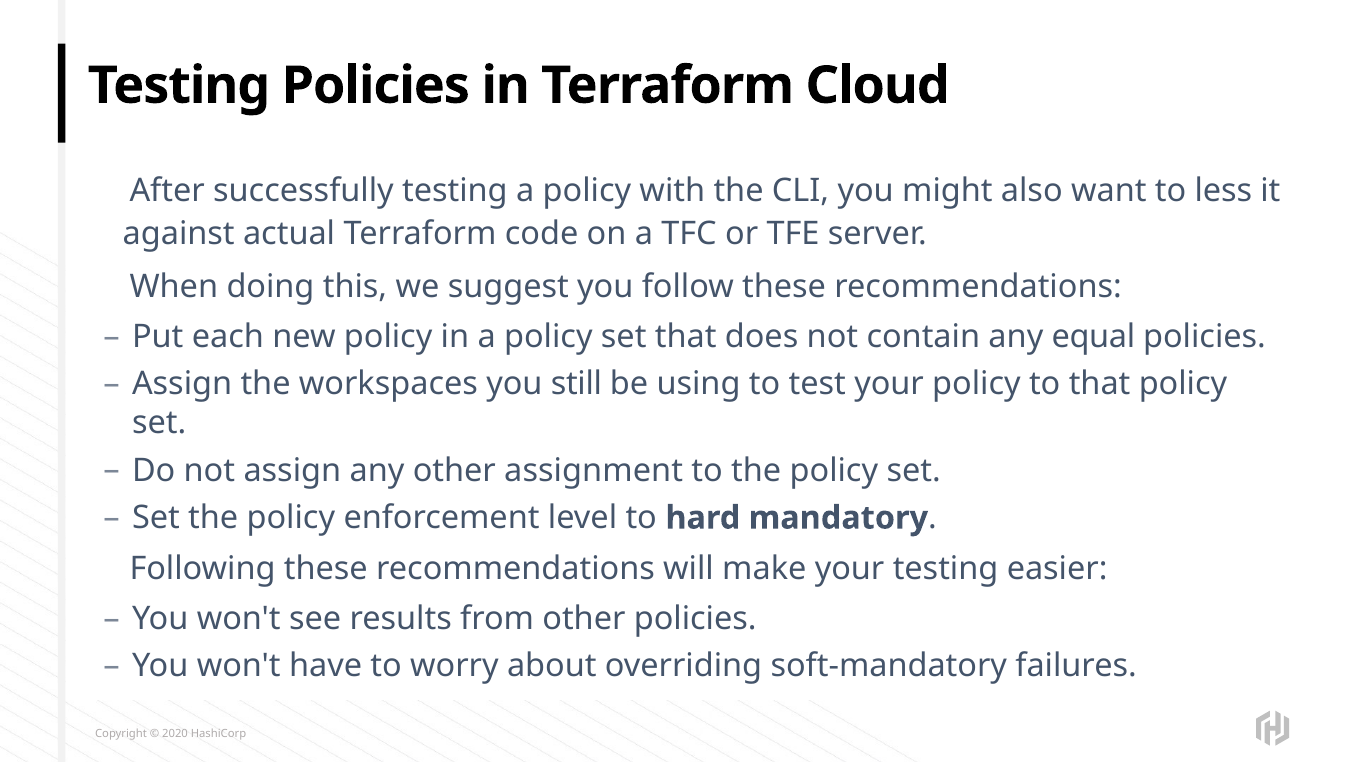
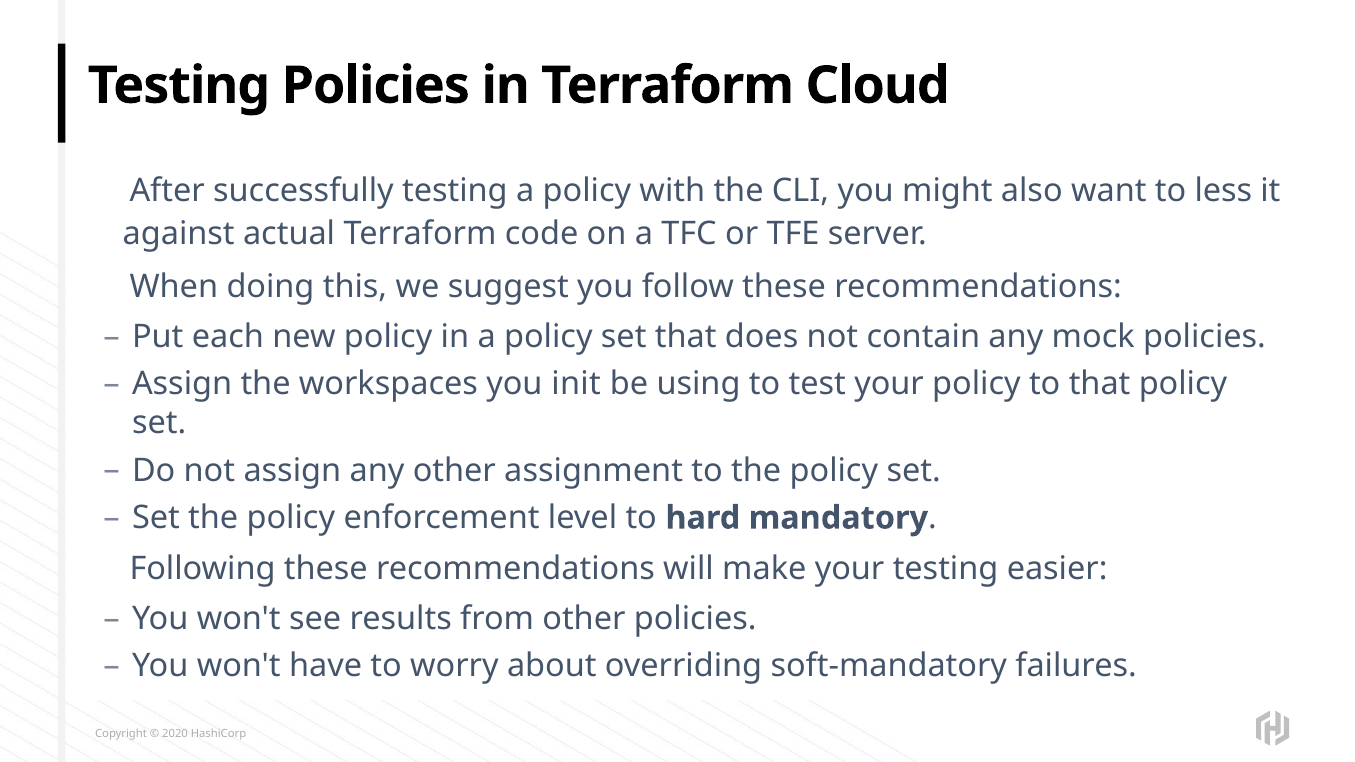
equal: equal -> mock (1093, 337)
still: still -> init (576, 384)
